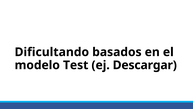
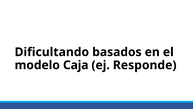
Test: Test -> Caja (76, 65)
Descargar: Descargar -> Responde (145, 65)
